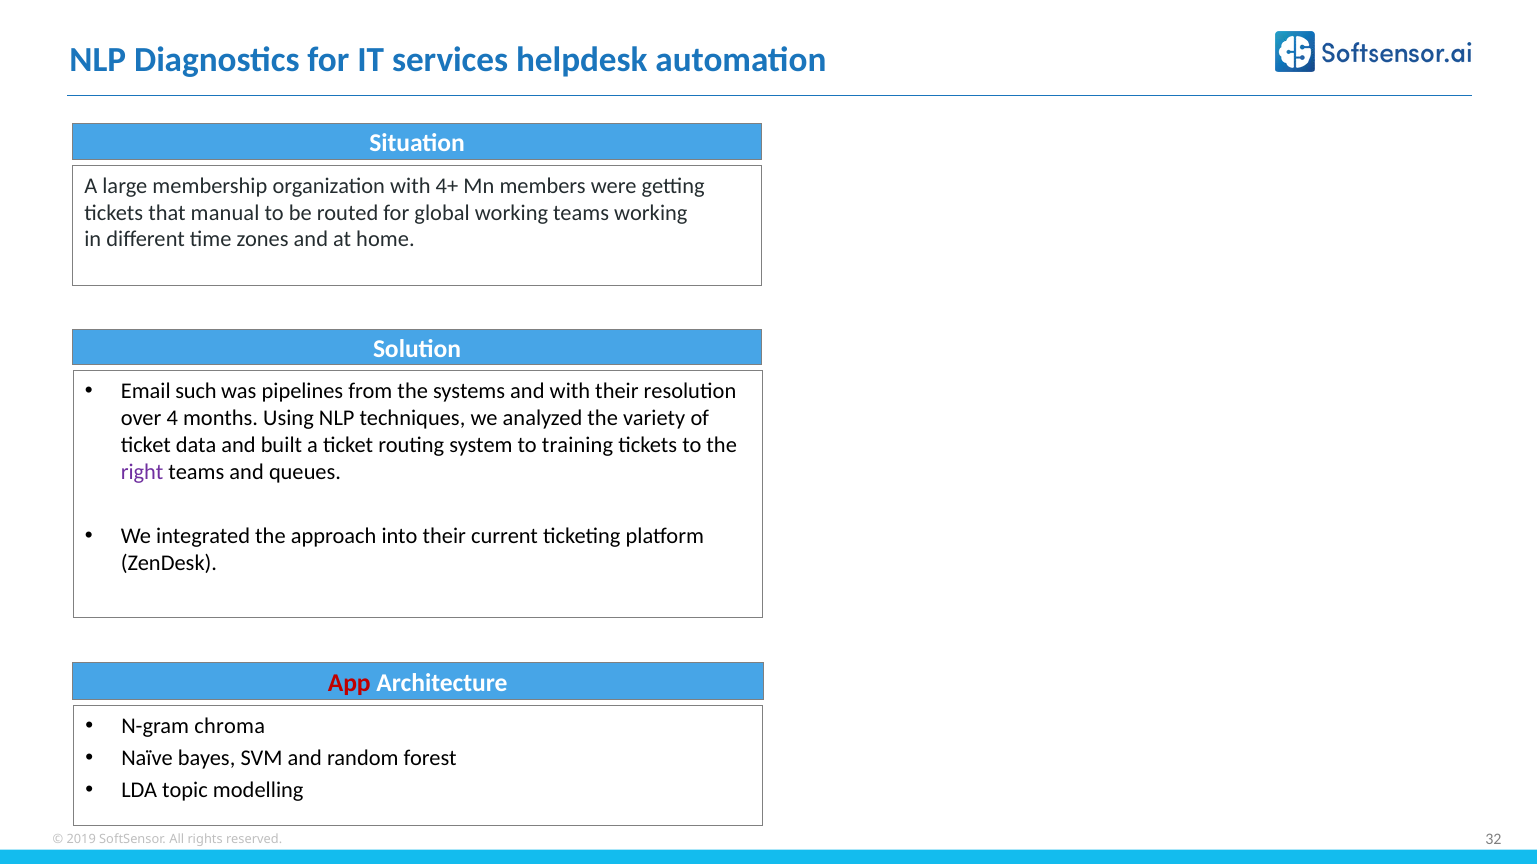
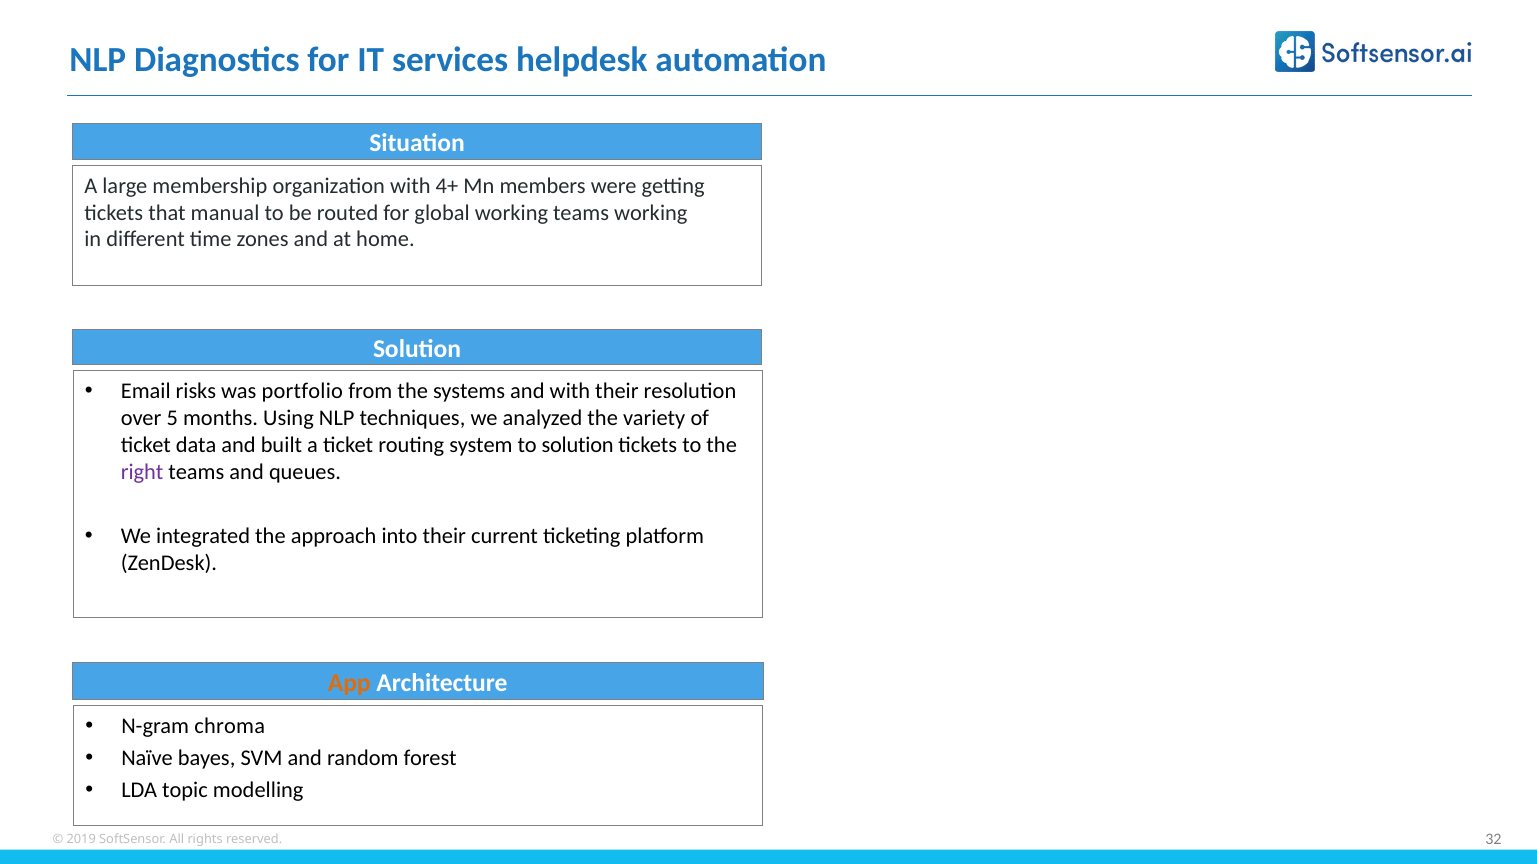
such: such -> risks (196, 392)
pipelines: pipelines -> portfolio (302, 392)
4: 4 -> 5 (172, 418)
to training: training -> solution (578, 445)
App colour: red -> orange (349, 683)
